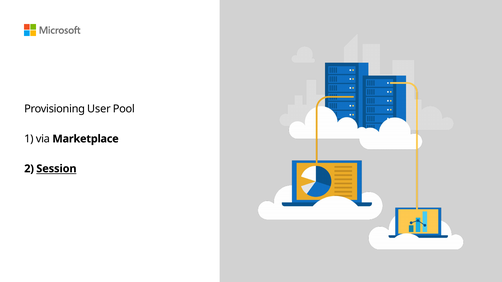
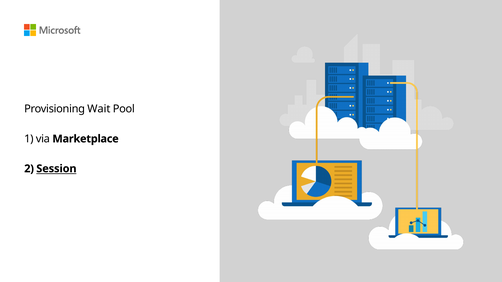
User: User -> Wait (99, 109)
